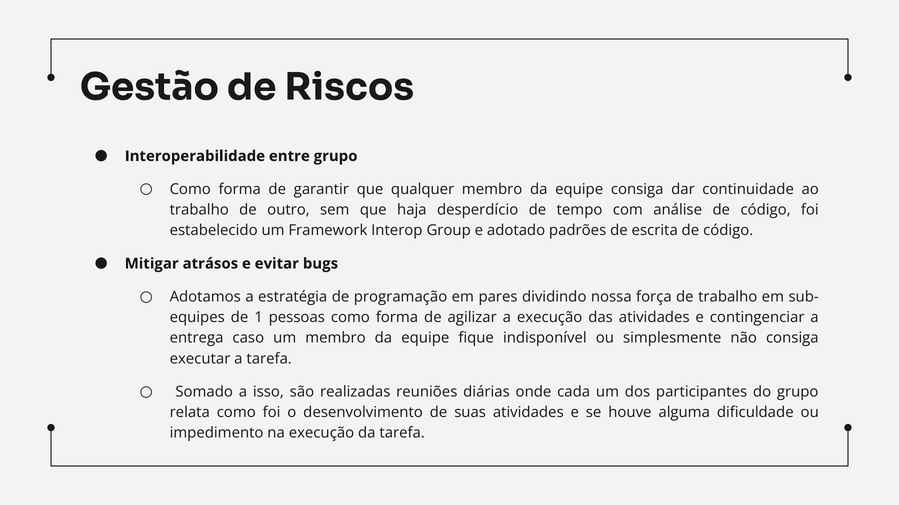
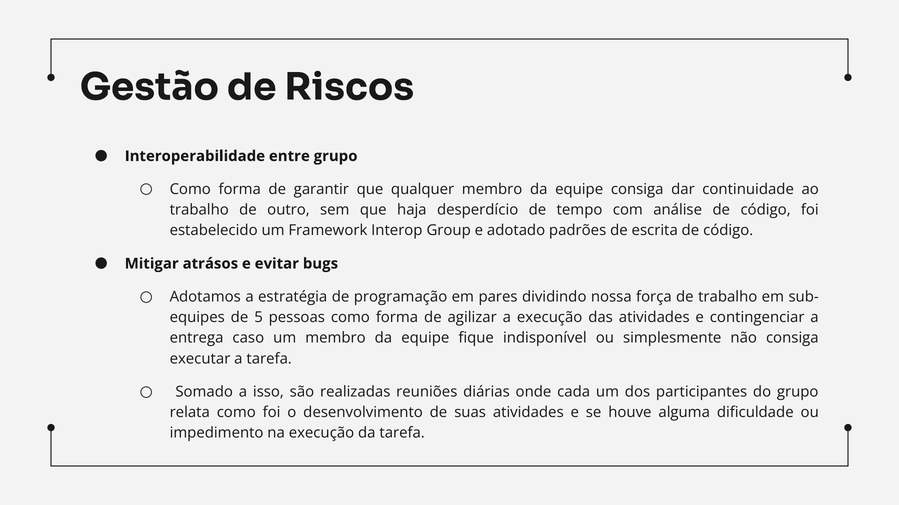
1: 1 -> 5 (259, 318)
